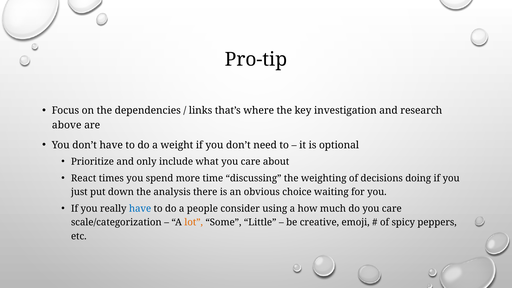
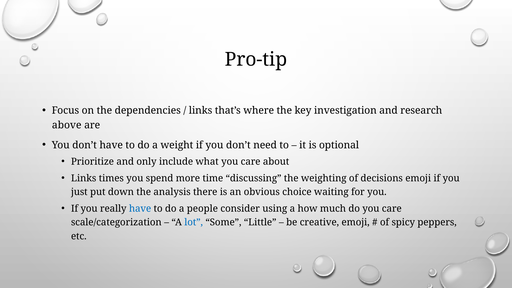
React: React -> Links (84, 178)
decisions doing: doing -> emoji (418, 178)
lot colour: orange -> blue (194, 222)
